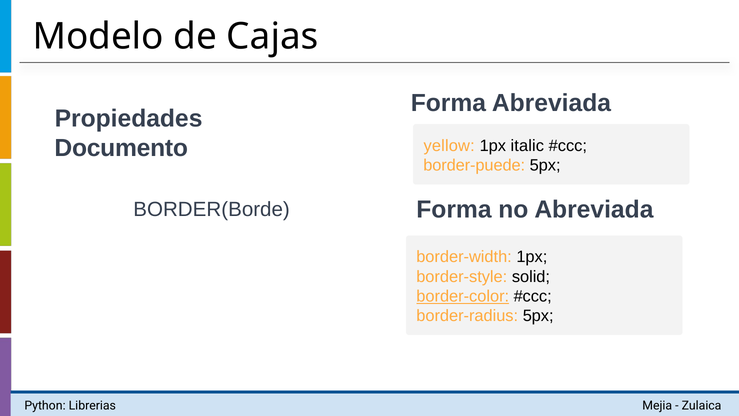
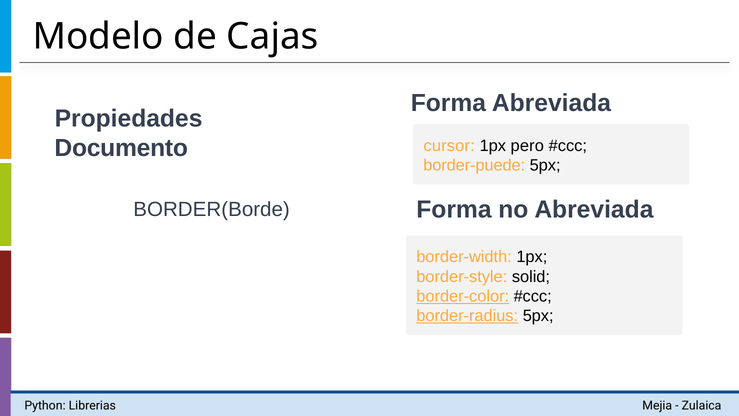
yellow: yellow -> cursor (449, 146)
italic: italic -> pero (527, 146)
border-radius underline: none -> present (467, 316)
